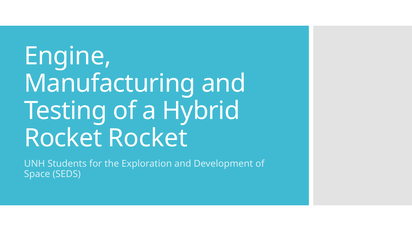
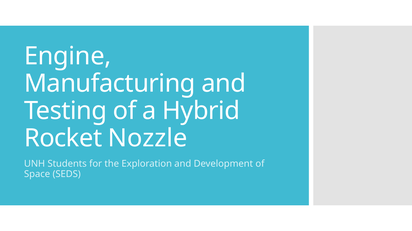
Rocket Rocket: Rocket -> Nozzle (148, 139)
